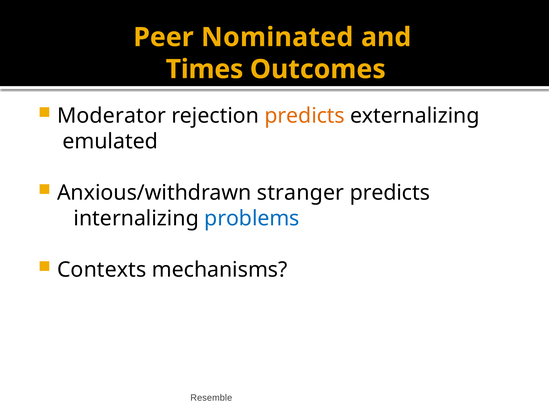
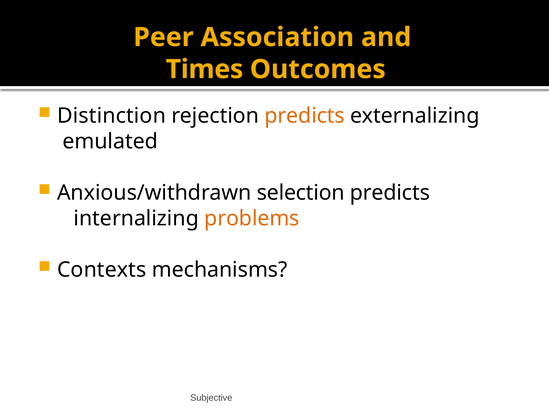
Nominated: Nominated -> Association (277, 37)
Moderator: Moderator -> Distinction (112, 116)
stranger: stranger -> selection (301, 193)
problems colour: blue -> orange (252, 218)
Resemble: Resemble -> Subjective (211, 398)
